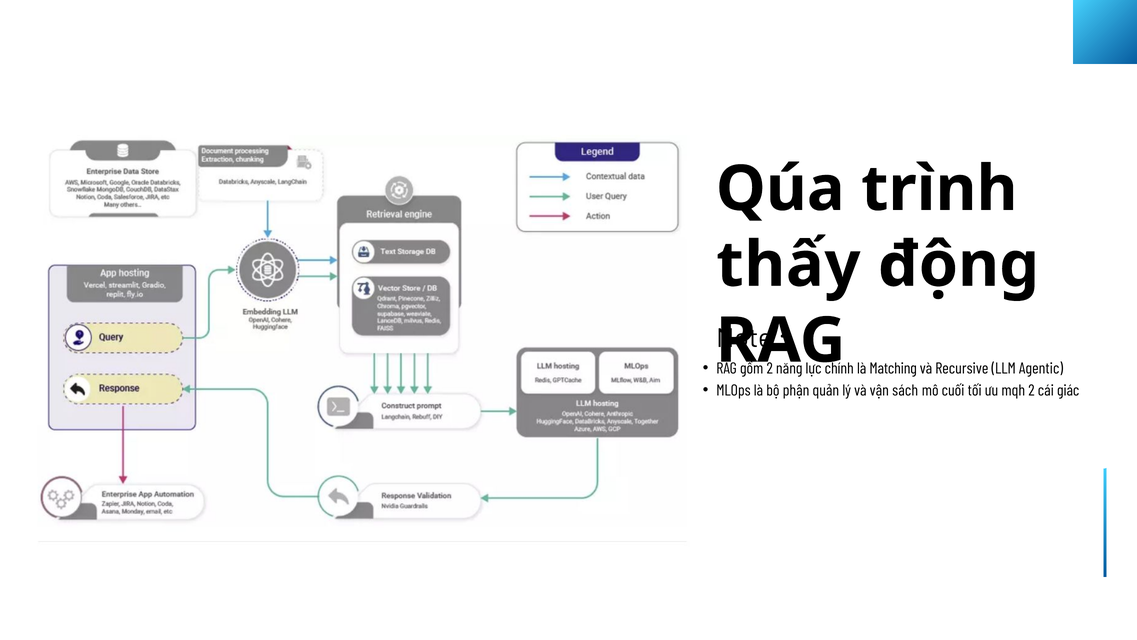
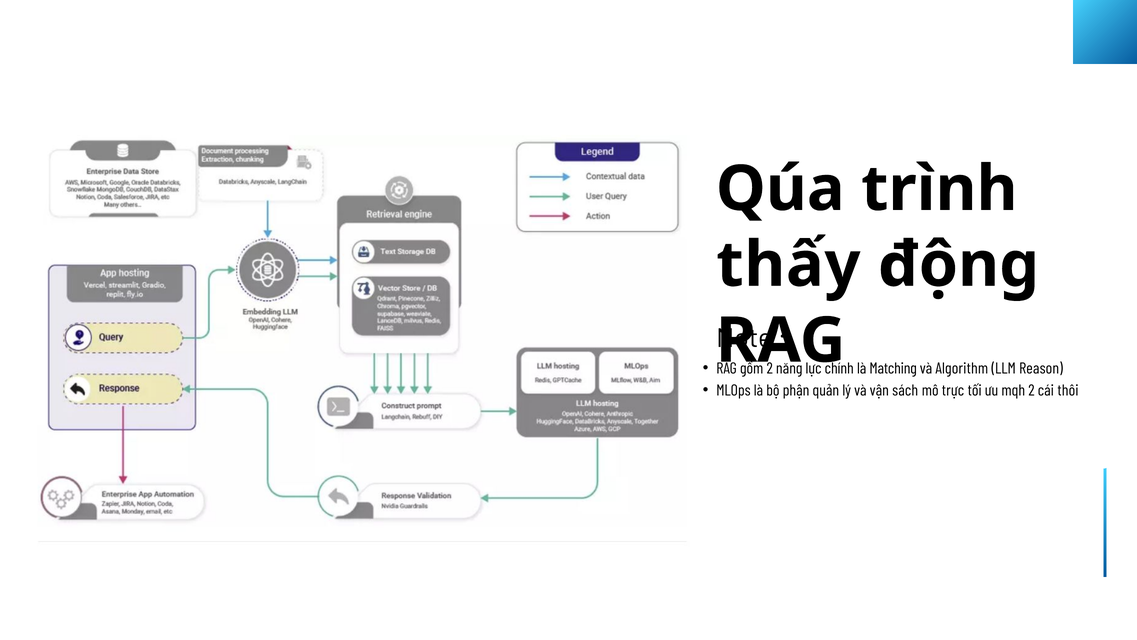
Recursive: Recursive -> Algorithm (962, 368)
Agentic: Agentic -> Reason (1041, 368)
cuối: cuối -> trực (953, 390)
giác: giác -> thôi (1068, 390)
